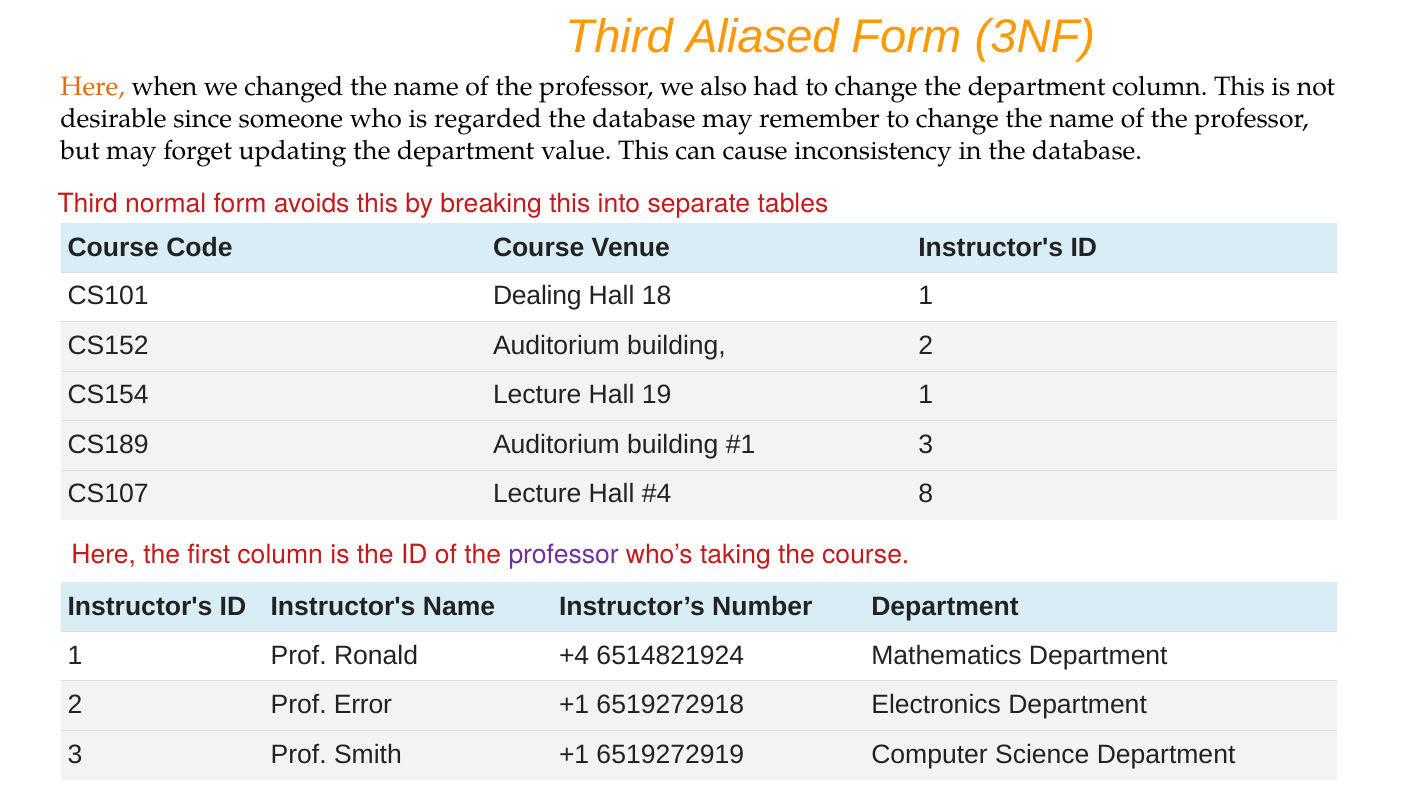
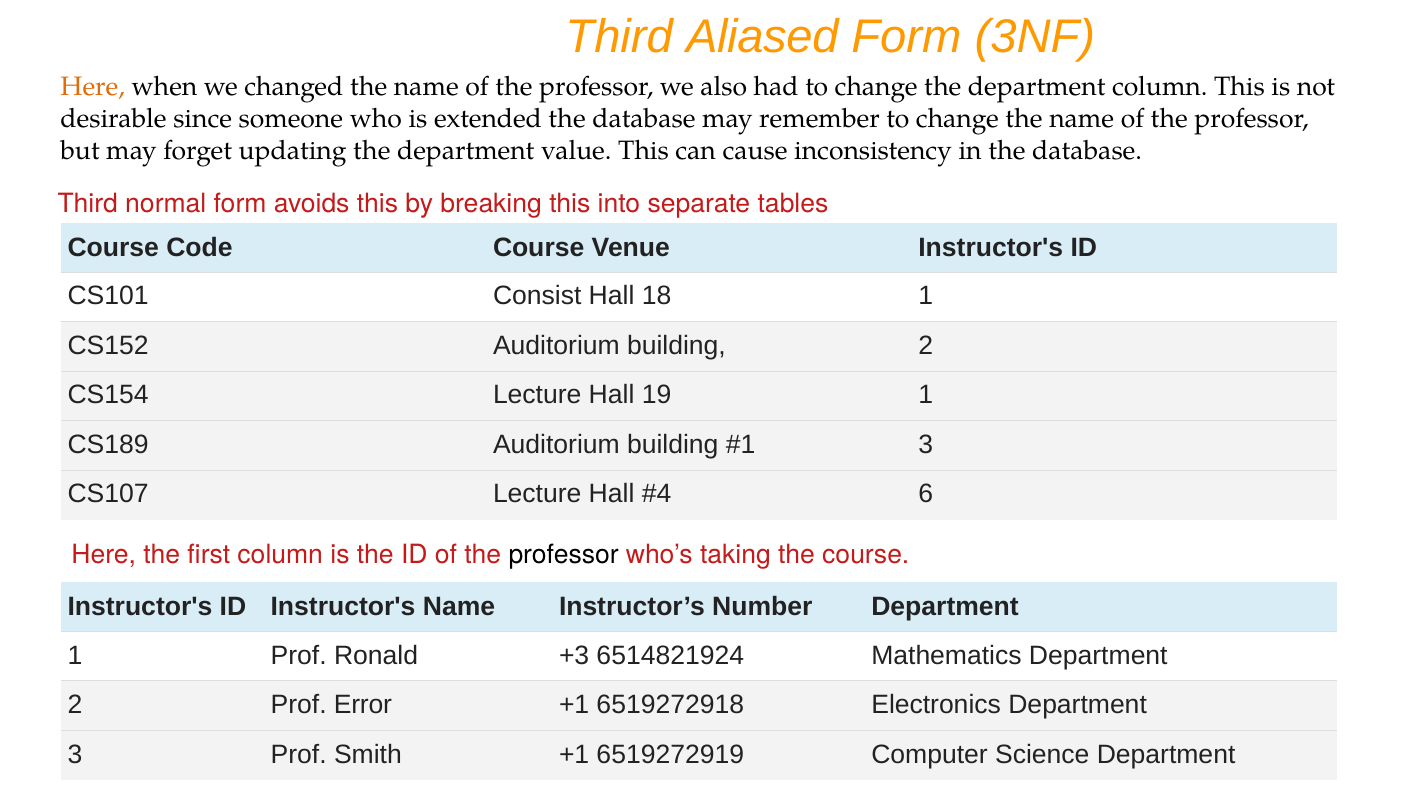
regarded: regarded -> extended (488, 119)
Dealing: Dealing -> Consist (537, 296)
8: 8 -> 6 (926, 495)
professor colour: purple -> black (564, 555)
+4: +4 -> +3 (574, 656)
